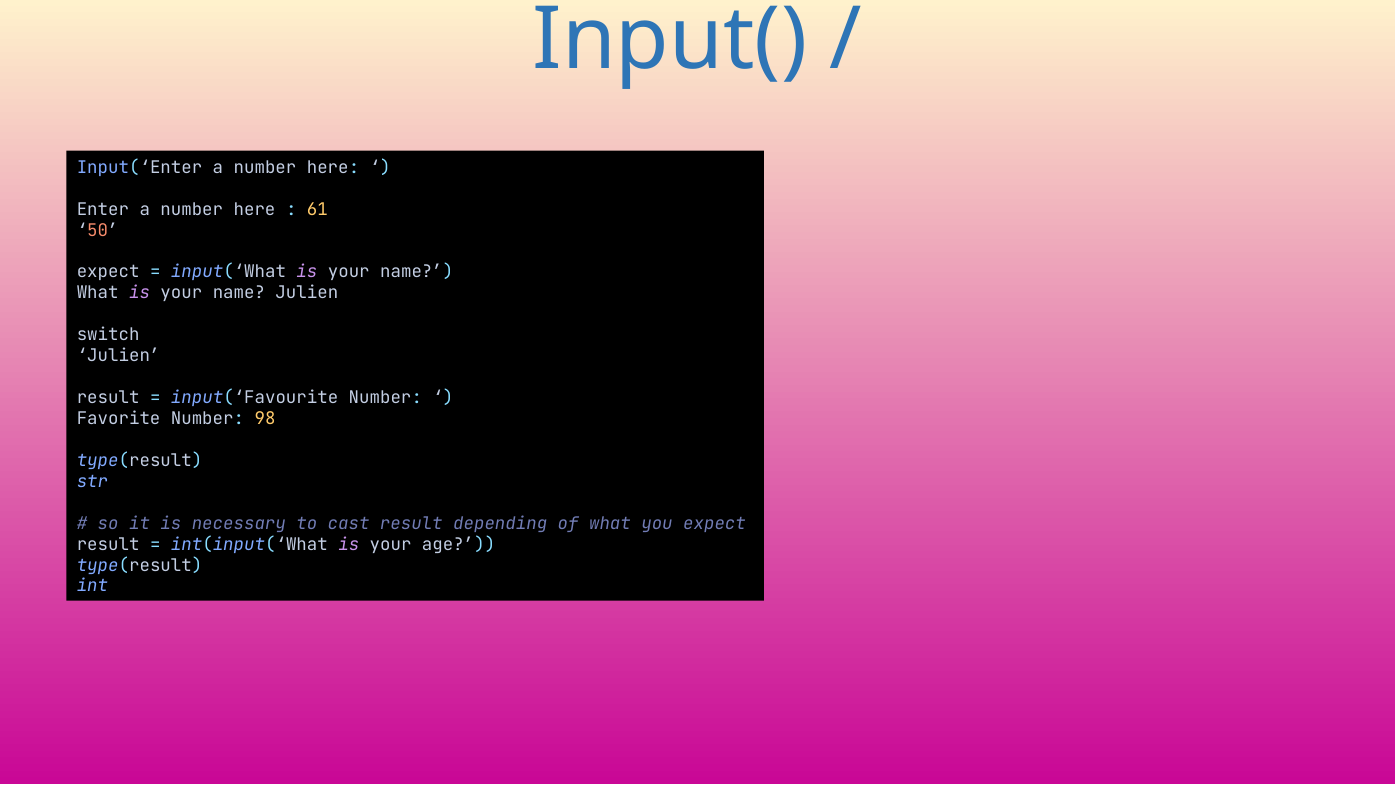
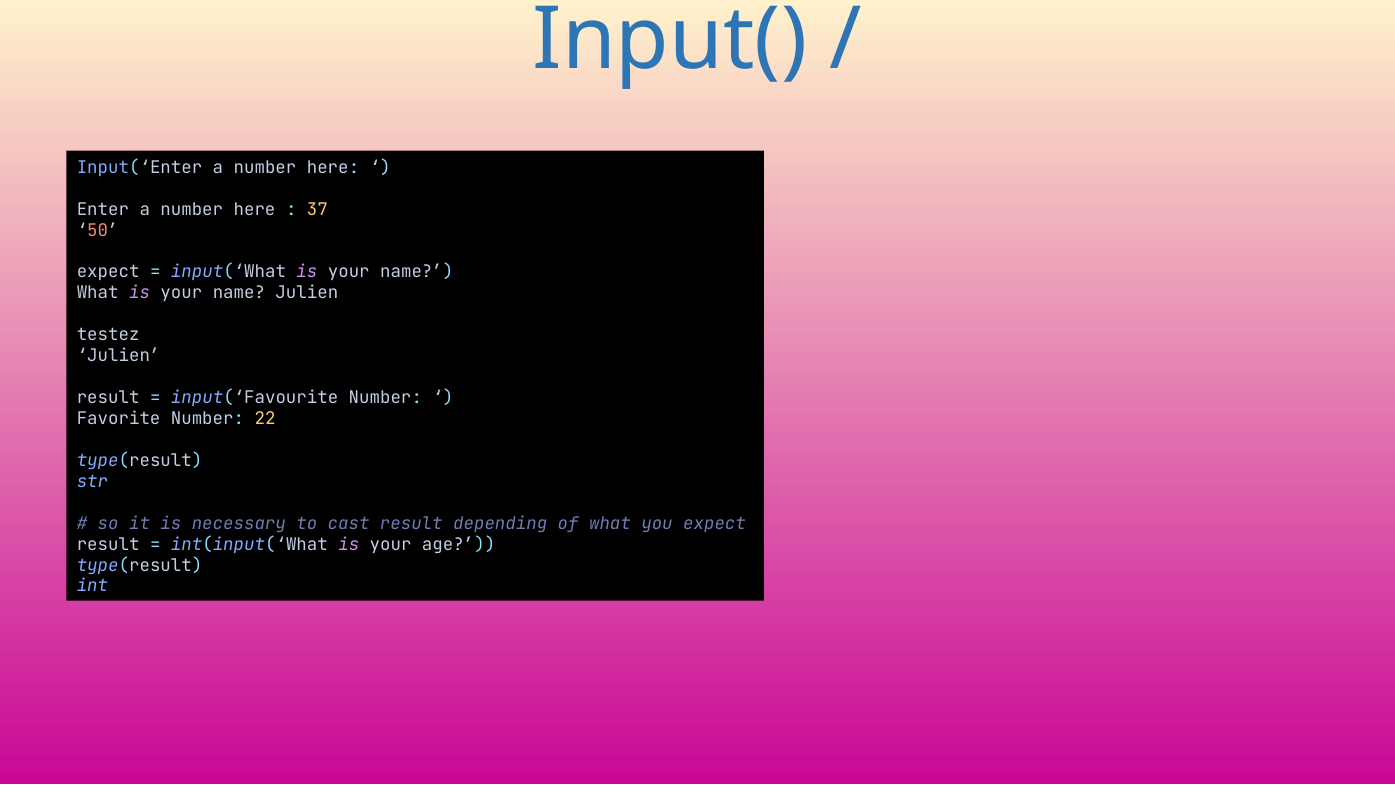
61: 61 -> 37 (317, 209)
switch: switch -> testez (108, 335)
98: 98 -> 22 (265, 419)
